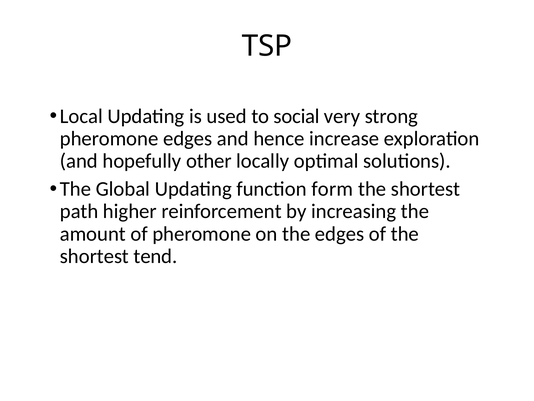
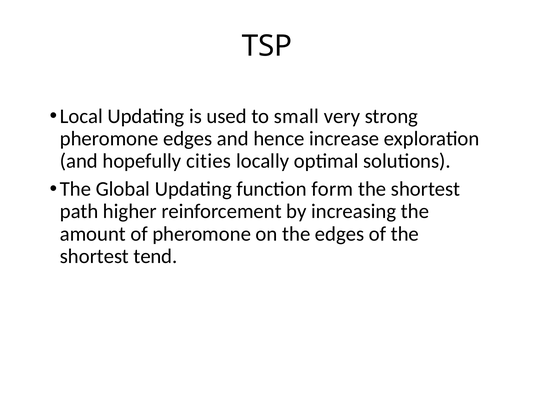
social: social -> small (296, 116)
other: other -> cities (209, 161)
